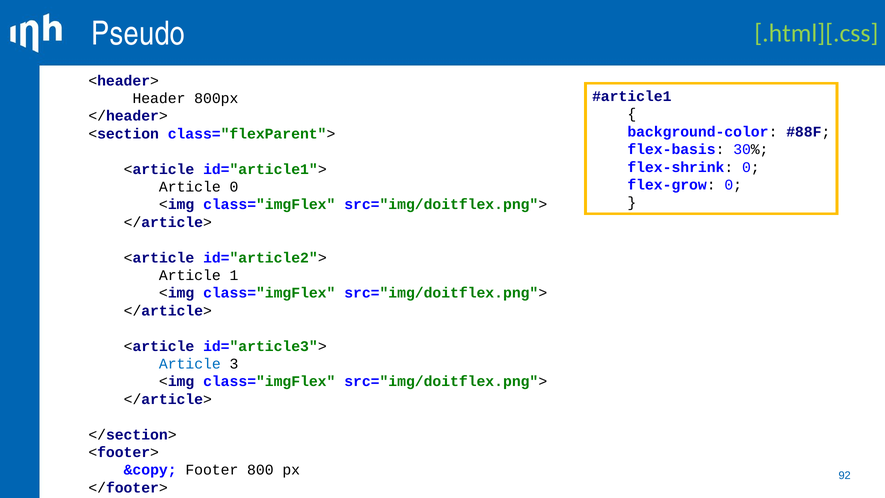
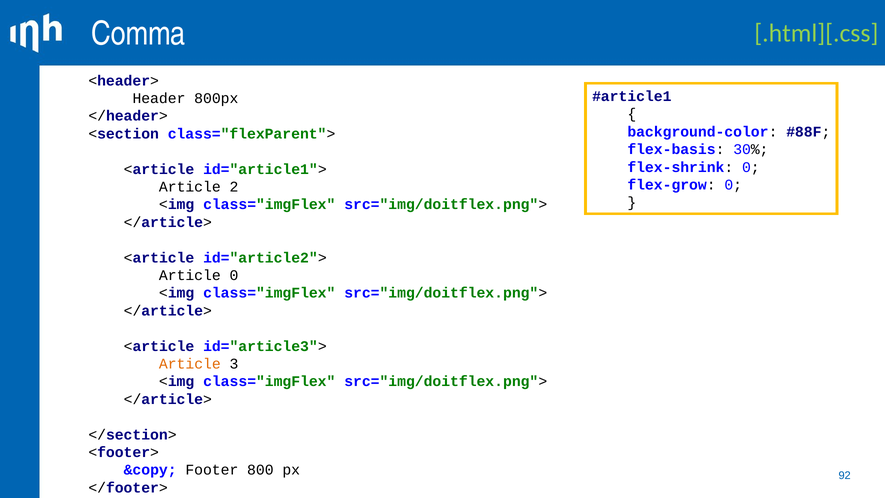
Pseudo: Pseudo -> Comma (139, 34)
Article 0: 0 -> 2 (234, 187)
Article 1: 1 -> 0 (234, 275)
Article colour: blue -> orange (190, 364)
